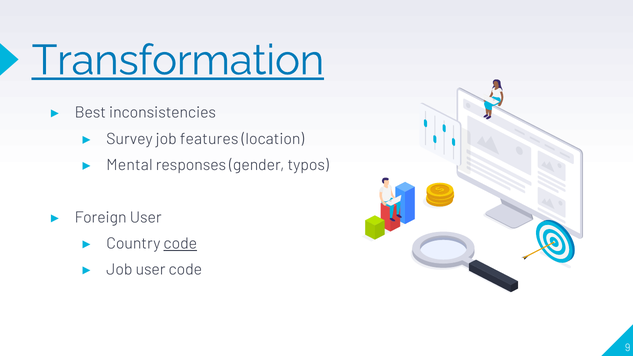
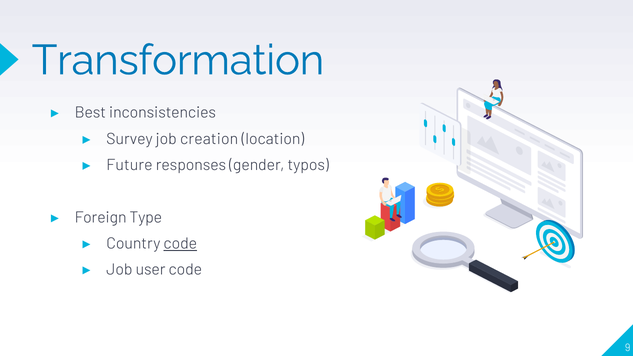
Transformation underline: present -> none (178, 60)
features: features -> creation (209, 139)
Mental: Mental -> Future (129, 165)
Foreign User: User -> Type (146, 217)
